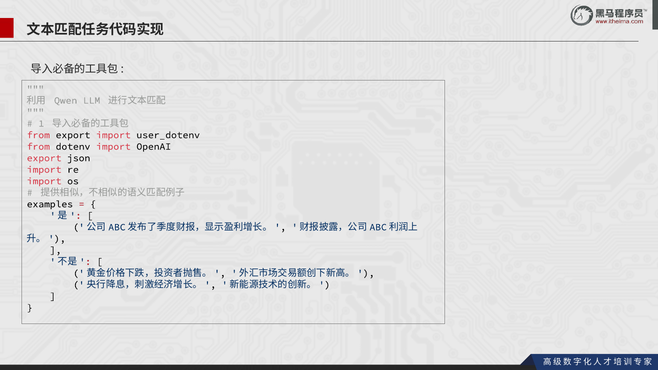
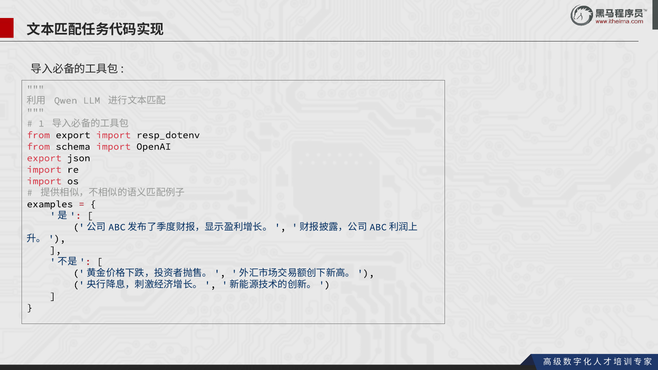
user_dotenv: user_dotenv -> resp_dotenv (168, 135)
dotenv: dotenv -> schema (73, 147)
